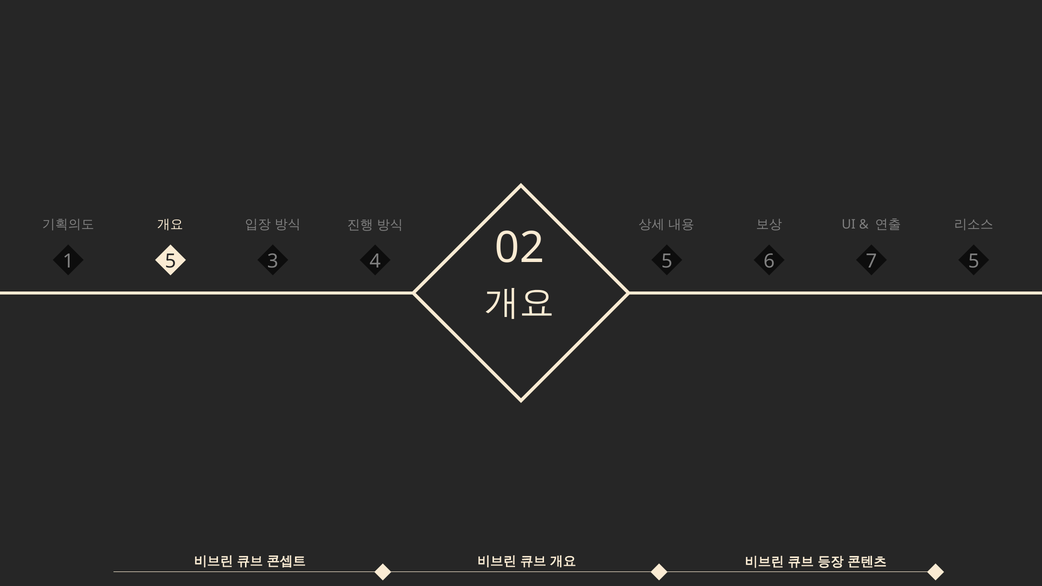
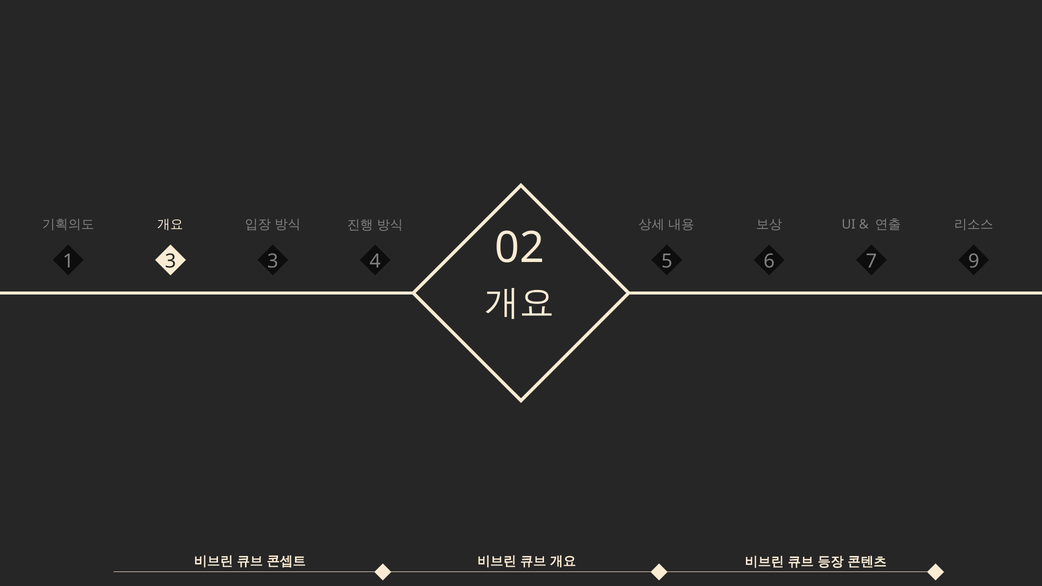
1 5: 5 -> 3 (171, 261)
4 5: 5 -> 9 (974, 261)
